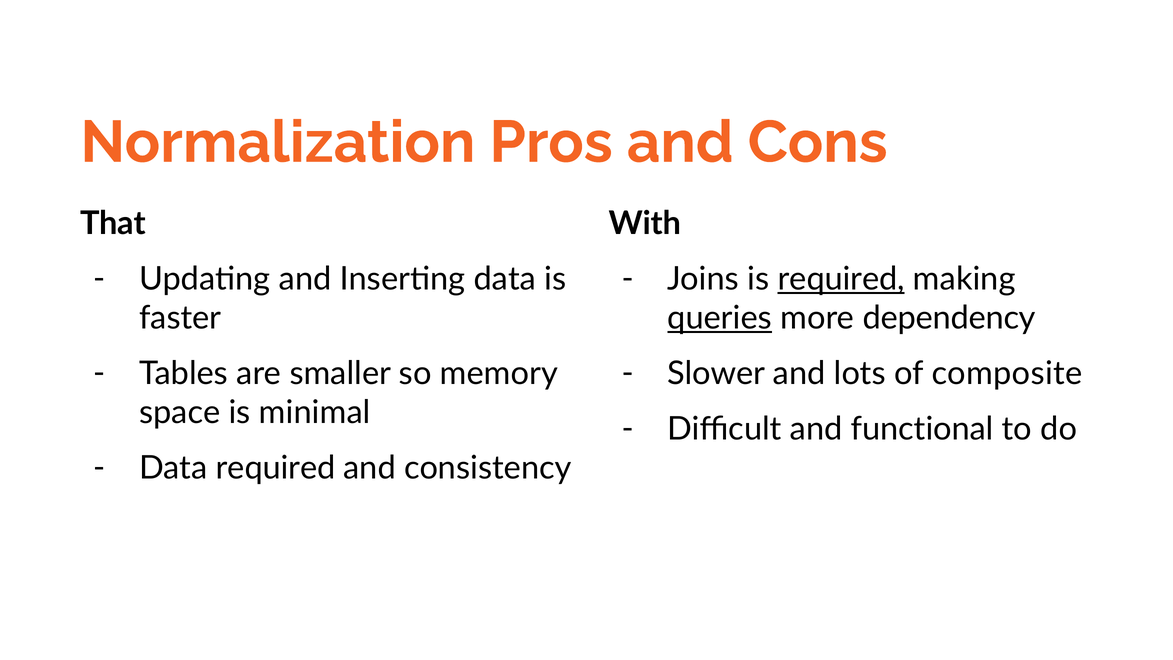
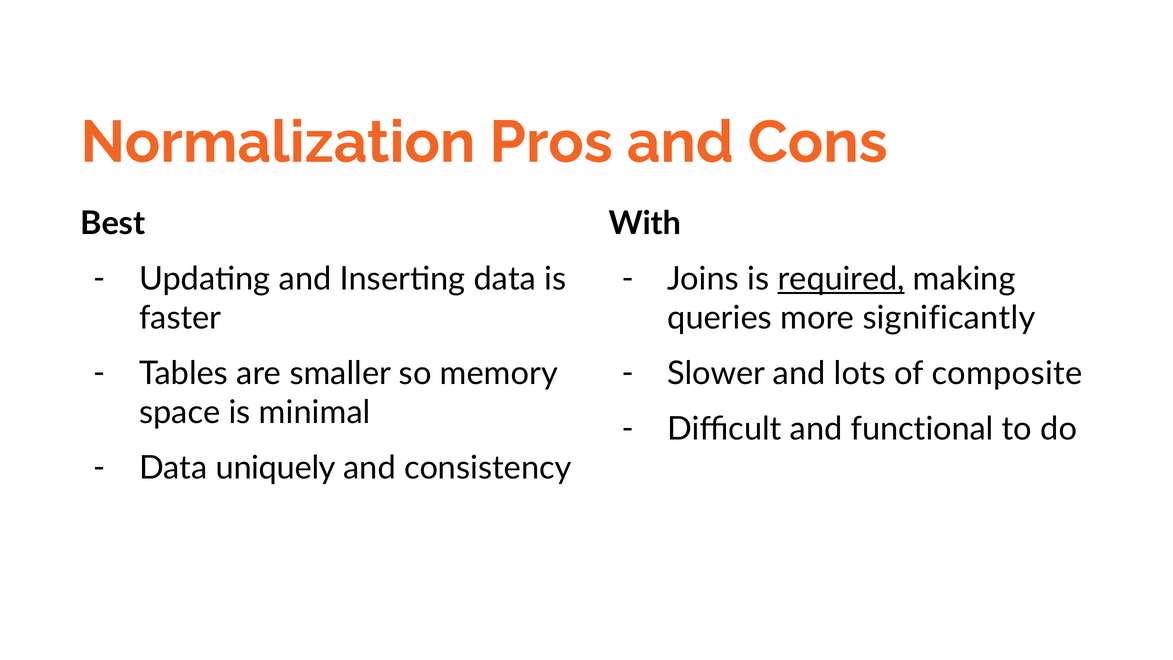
That: That -> Best (113, 223)
queries underline: present -> none (720, 318)
dependency: dependency -> significantly (949, 318)
Data required: required -> uniquely (276, 468)
